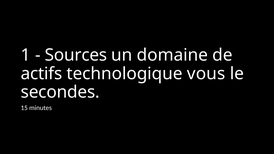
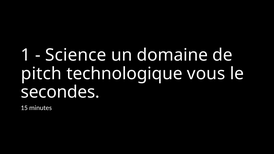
Sources: Sources -> Science (76, 55)
actifs: actifs -> pitch (41, 74)
